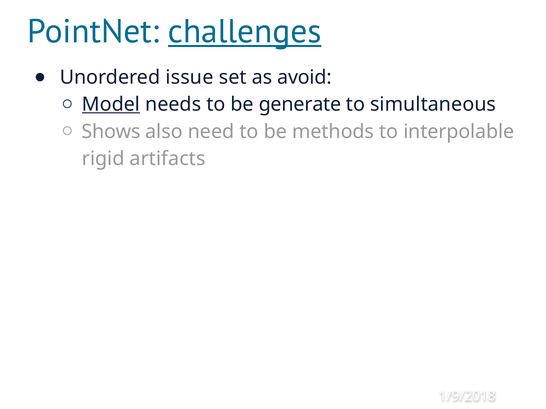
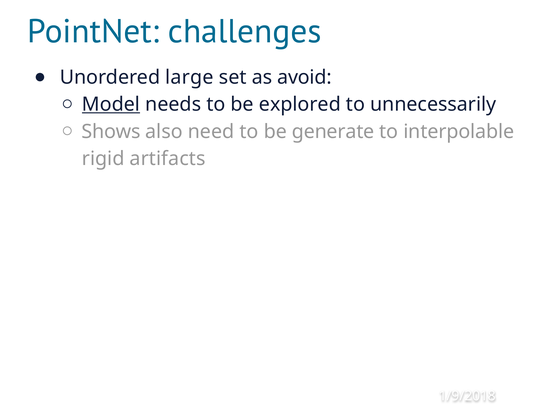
challenges underline: present -> none (245, 32)
issue: issue -> large (189, 77)
generate: generate -> explored (300, 105)
simultaneous: simultaneous -> unnecessarily (433, 105)
methods: methods -> generate (333, 132)
